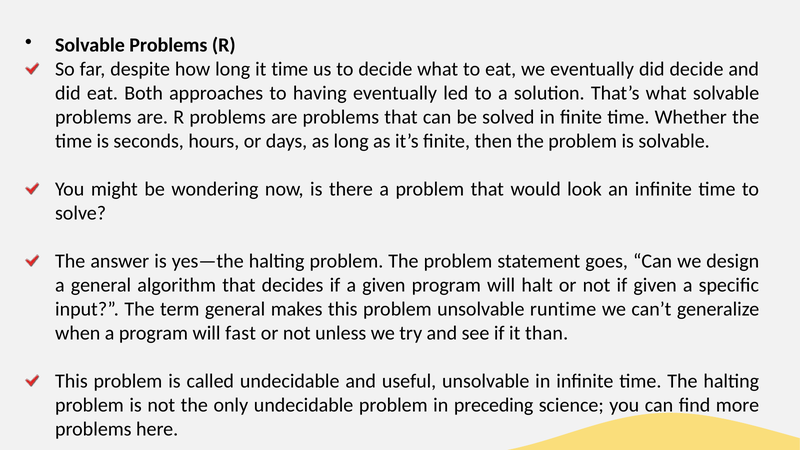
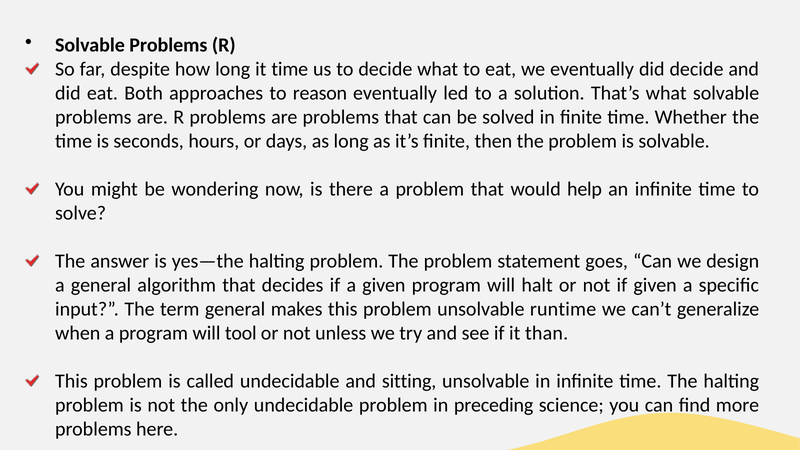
having: having -> reason (320, 93)
look: look -> help (585, 189)
fast: fast -> tool (241, 333)
useful: useful -> sitting (409, 381)
